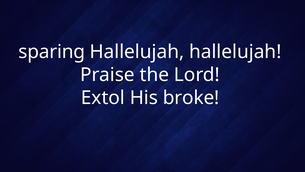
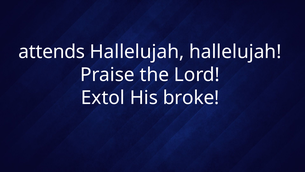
sparing: sparing -> attends (52, 52)
